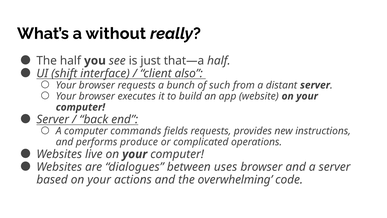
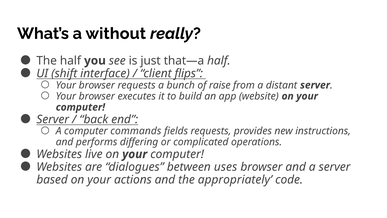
also: also -> flips (189, 73)
such: such -> raise (220, 85)
produce: produce -> differing (139, 142)
overwhelming: overwhelming -> appropriately (235, 180)
